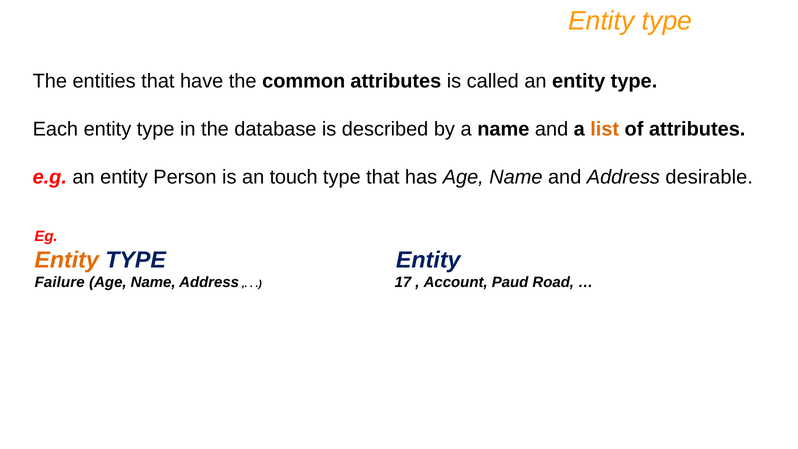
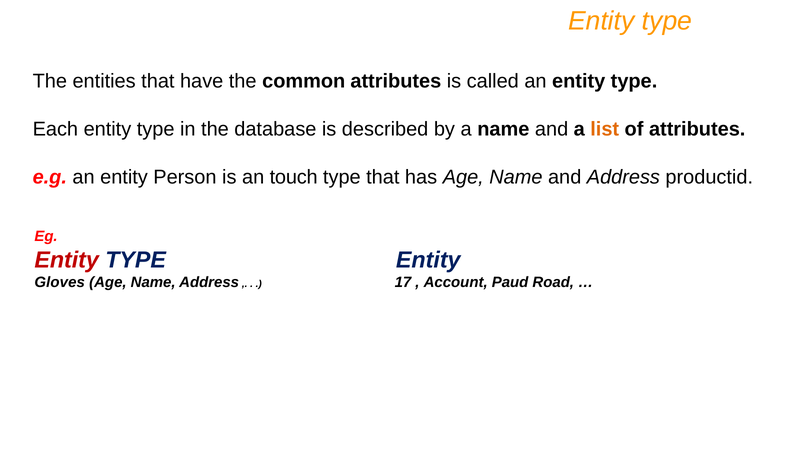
desirable: desirable -> productid (709, 177)
Entity colour: orange -> red (67, 260)
Failure: Failure -> Gloves (60, 282)
